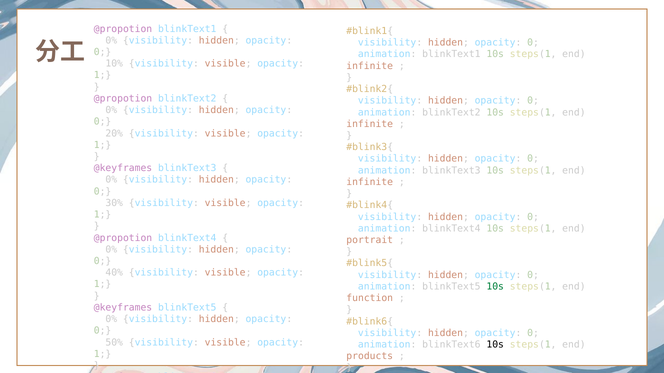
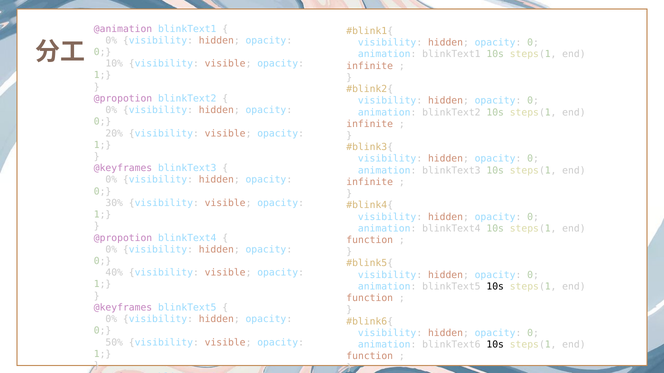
@propotion: @propotion -> @animation (123, 29)
portrait: portrait -> function (370, 240)
10s colour: green -> black (495, 287)
products: products -> function (370, 357)
